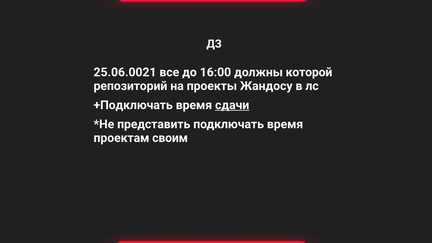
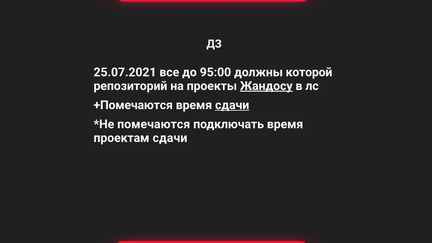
25.06.0021: 25.06.0021 -> 25.07.2021 (125, 72)
16:00: 16:00 -> 95:00 (215, 72)
Жандосу underline: none -> present (266, 86)
+Подключать: +Подключать -> +Помечаются (133, 105)
представить: представить -> помечаются (154, 124)
проектам своим: своим -> сдачи (170, 138)
